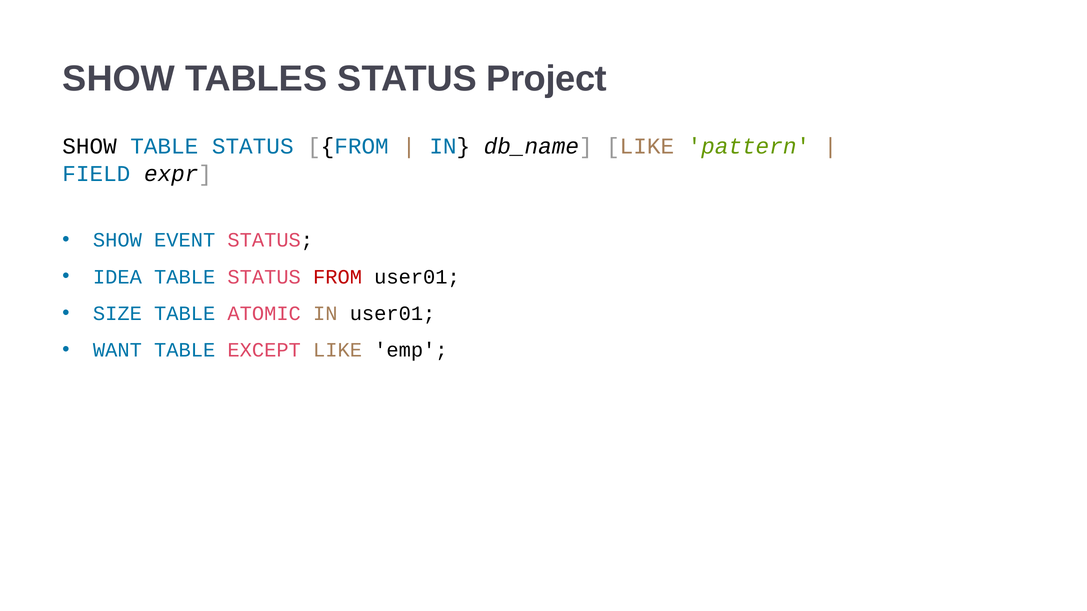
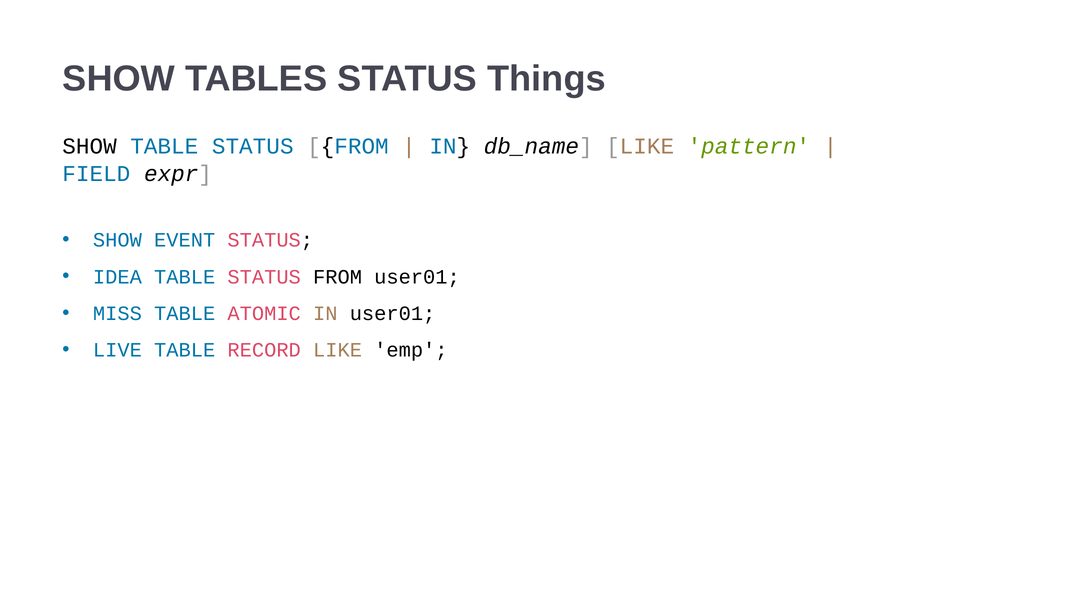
Project: Project -> Things (546, 79)
FROM colour: red -> black (338, 277)
SIZE: SIZE -> MISS (117, 314)
WANT: WANT -> LIVE (117, 350)
EXCEPT: EXCEPT -> RECORD (264, 350)
